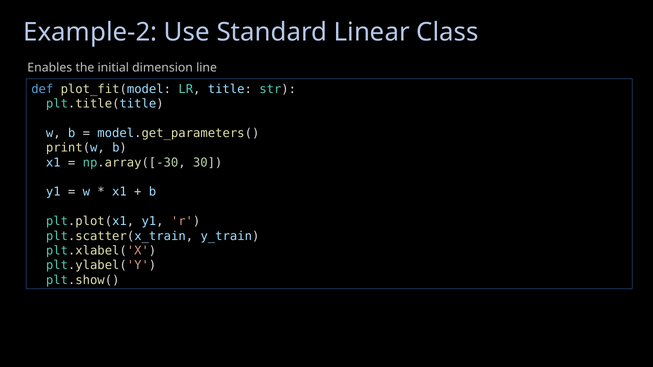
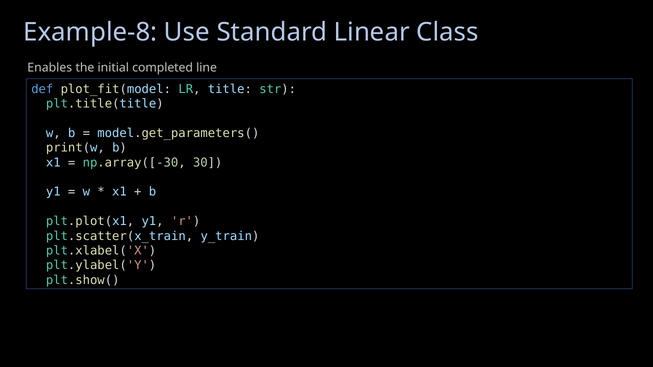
Example-2: Example-2 -> Example-8 (90, 32)
dimension: dimension -> completed (163, 68)
